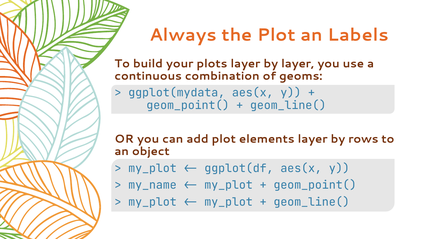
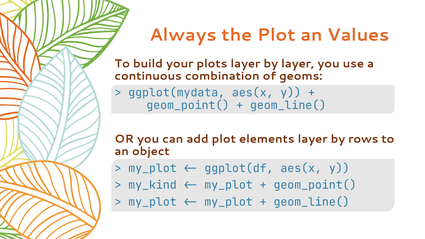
Labels: Labels -> Values (358, 35)
my_name: my_name -> my_kind (152, 185)
